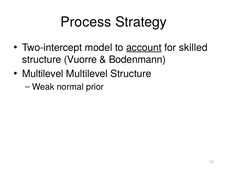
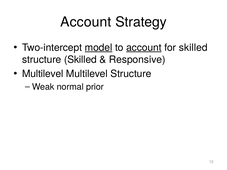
Process: Process -> Account (86, 22)
model underline: none -> present (99, 48)
structure Vuorre: Vuorre -> Skilled (80, 60)
Bodenmann: Bodenmann -> Responsive (137, 60)
